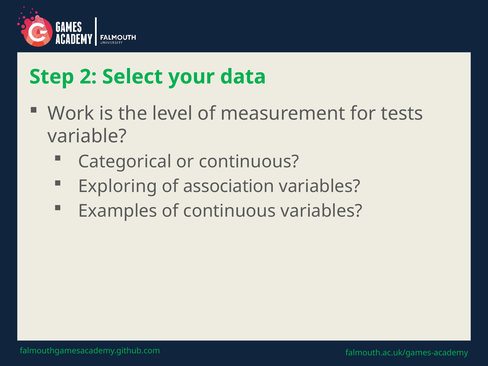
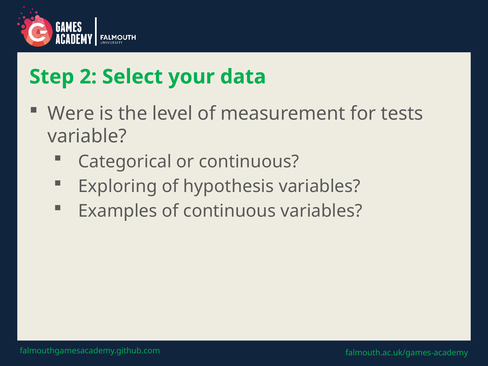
Work: Work -> Were (71, 114)
association: association -> hypothesis (229, 186)
